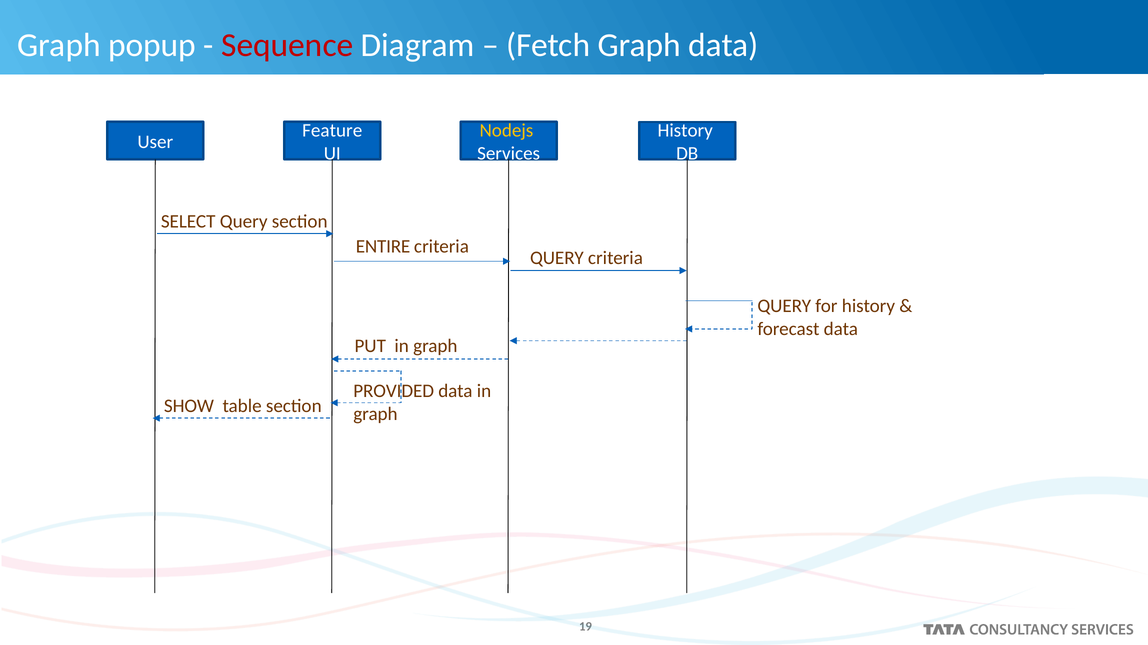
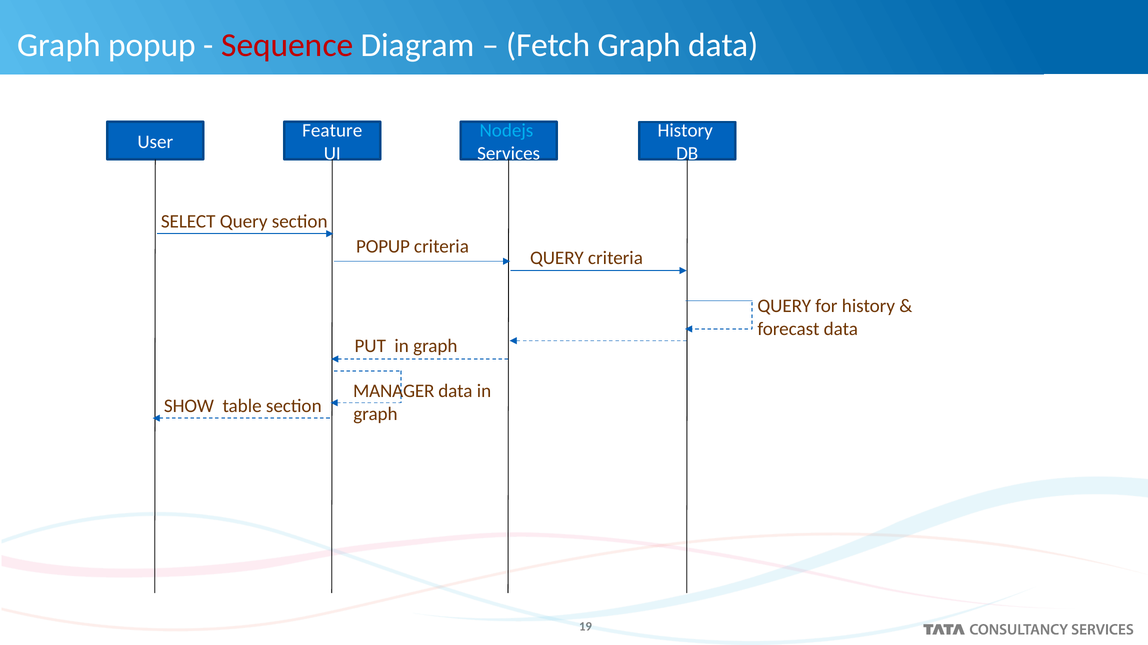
Nodejs colour: yellow -> light blue (506, 131)
ENTIRE: ENTIRE -> POPUP (383, 247)
PROVIDED: PROVIDED -> MANAGER (394, 391)
